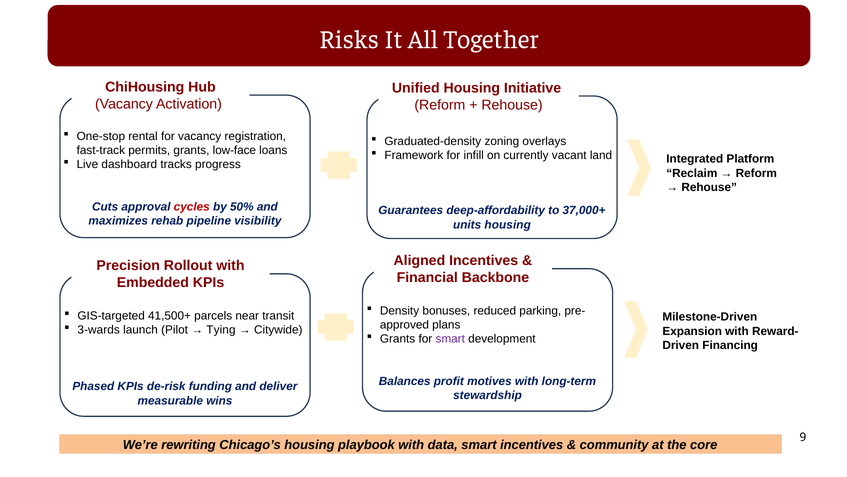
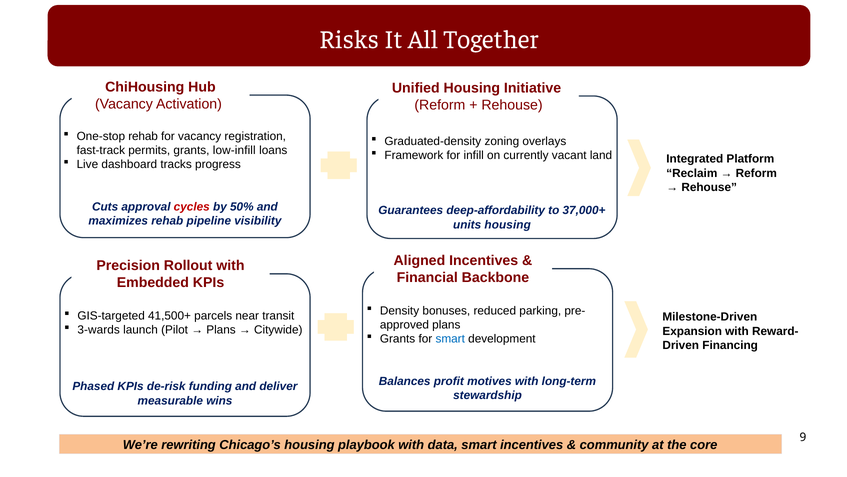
One-stop rental: rental -> rehab (143, 136)
low-face: low-face -> low-infill (234, 150)
Tying: Tying -> Plans (221, 330)
smart colour: purple -> blue (450, 339)
